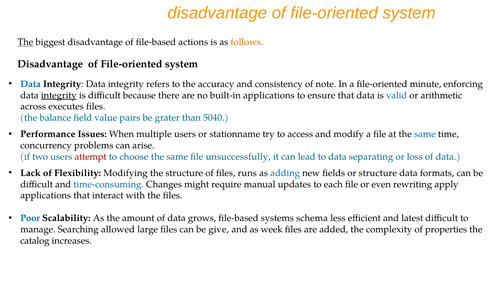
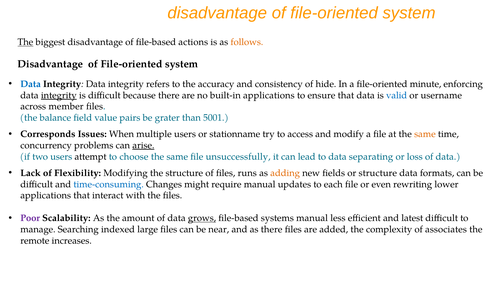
note: note -> hide (326, 84)
arithmetic: arithmetic -> username (441, 95)
executes: executes -> member (66, 107)
5040: 5040 -> 5001 (216, 118)
Performance: Performance -> Corresponds (48, 134)
same colour: blue -> orange (425, 134)
arise underline: none -> present (143, 146)
attempt colour: red -> black (91, 157)
adding colour: blue -> orange (285, 173)
apply: apply -> lower (446, 184)
Poor colour: blue -> purple (30, 218)
grows underline: none -> present (202, 218)
systems schema: schema -> manual (312, 218)
allowed: allowed -> indexed (118, 230)
give: give -> near (219, 230)
as week: week -> there (272, 230)
properties: properties -> associates (446, 230)
catalog: catalog -> remote (35, 241)
